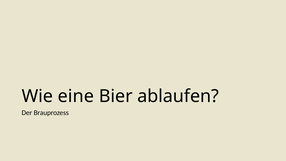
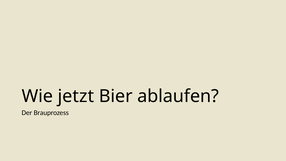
eine: eine -> jetzt (76, 96)
